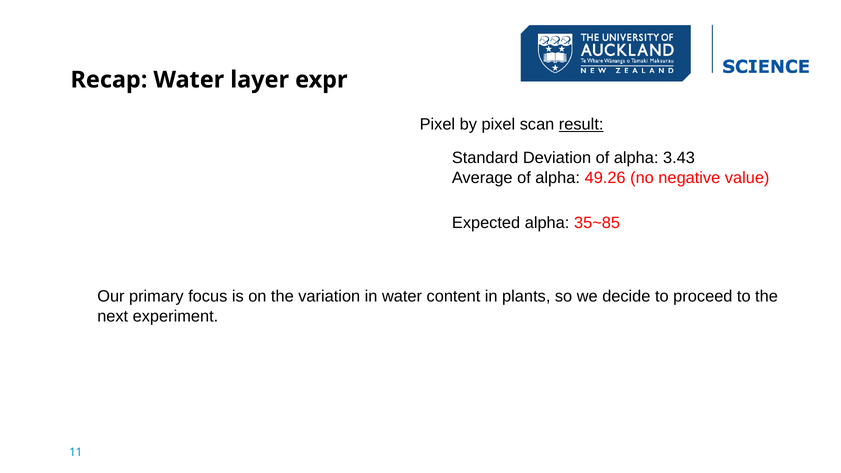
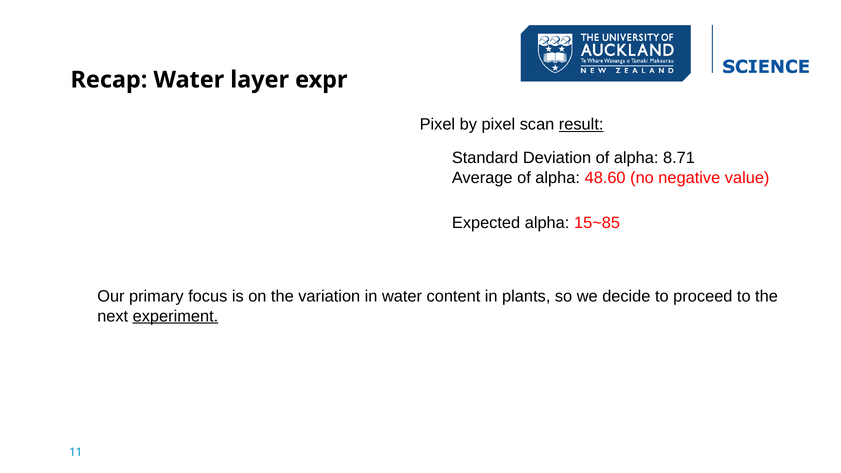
3.43: 3.43 -> 8.71 (679, 158)
49.26: 49.26 -> 48.60 (605, 178)
35~85: 35~85 -> 15~85 (597, 223)
experiment underline: none -> present (175, 316)
